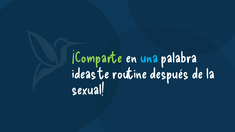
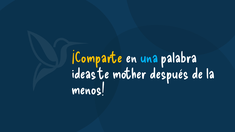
¡Comparte colour: light green -> yellow (97, 58)
routine: routine -> mother (130, 74)
sexual: sexual -> menos (88, 90)
